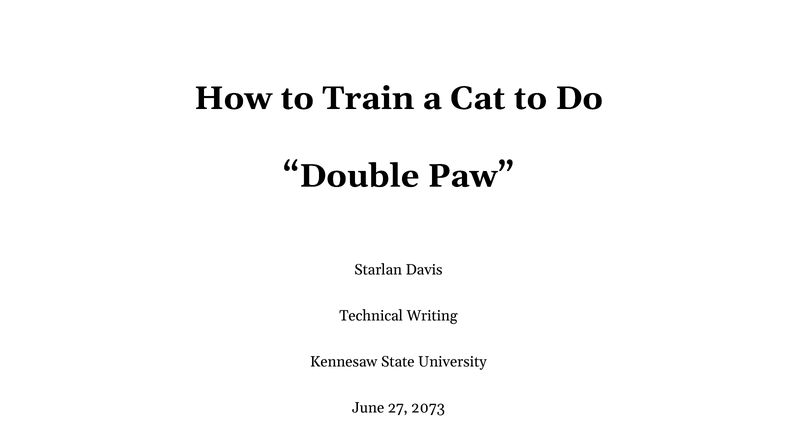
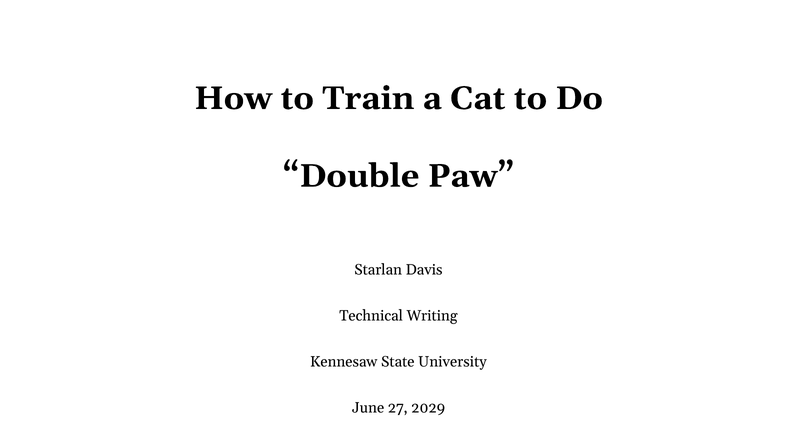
2073: 2073 -> 2029 (428, 408)
